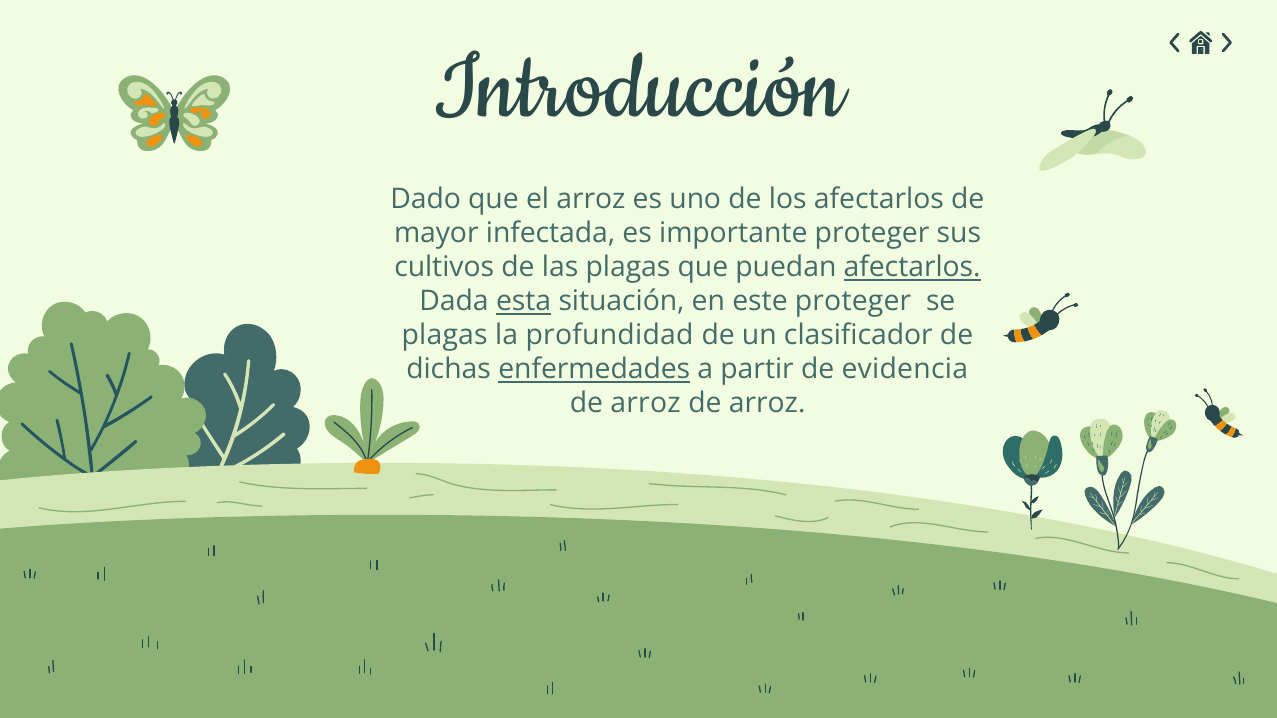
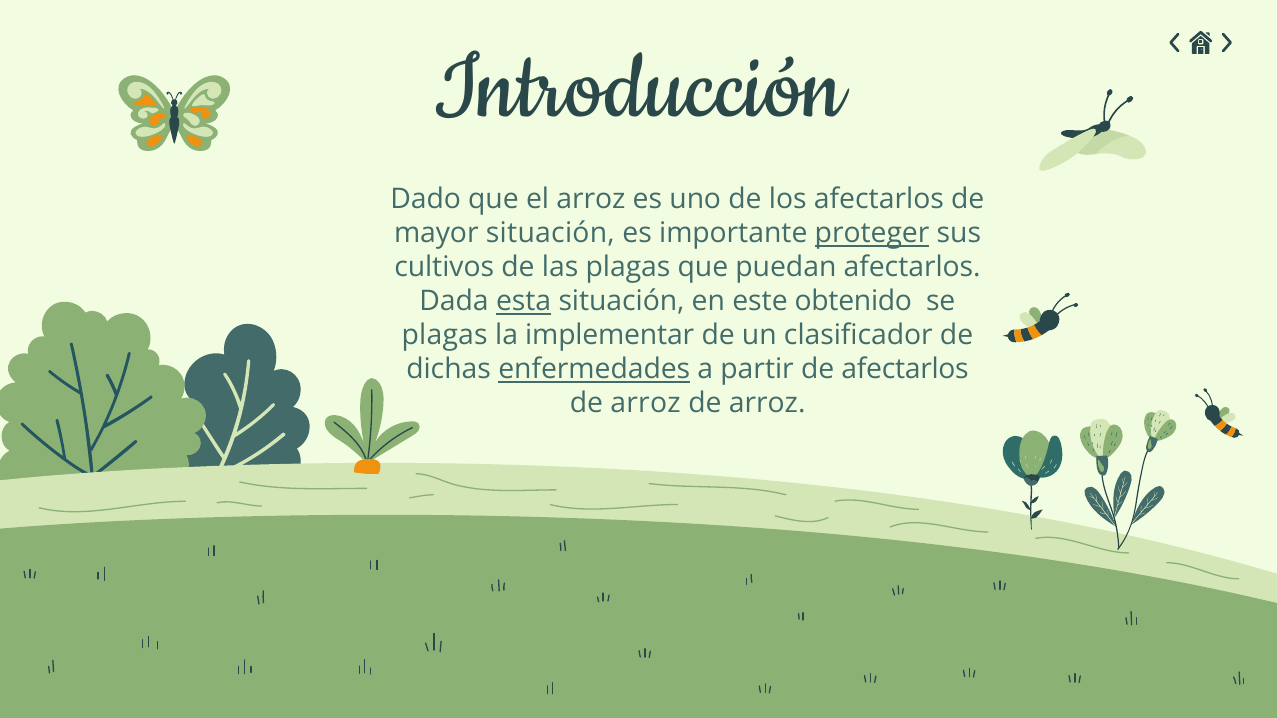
mayor infectada: infectada -> situación (550, 234)
proteger underline: none -> present (872, 234)
afectarlos underline: present -> none (912, 268)
este proteger: proteger -> obtenido (853, 302)
profundidad: profundidad -> implementar (610, 336)
de evidencia: evidencia -> afectarlos (905, 370)
